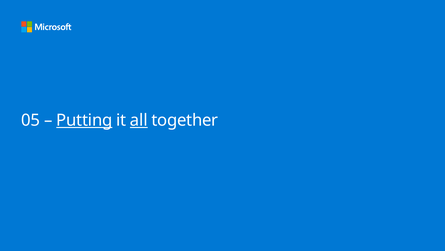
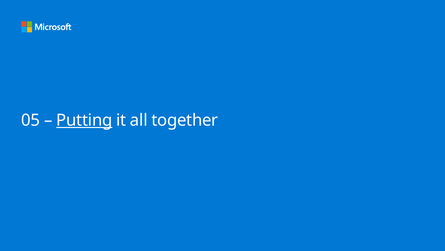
all underline: present -> none (139, 120)
